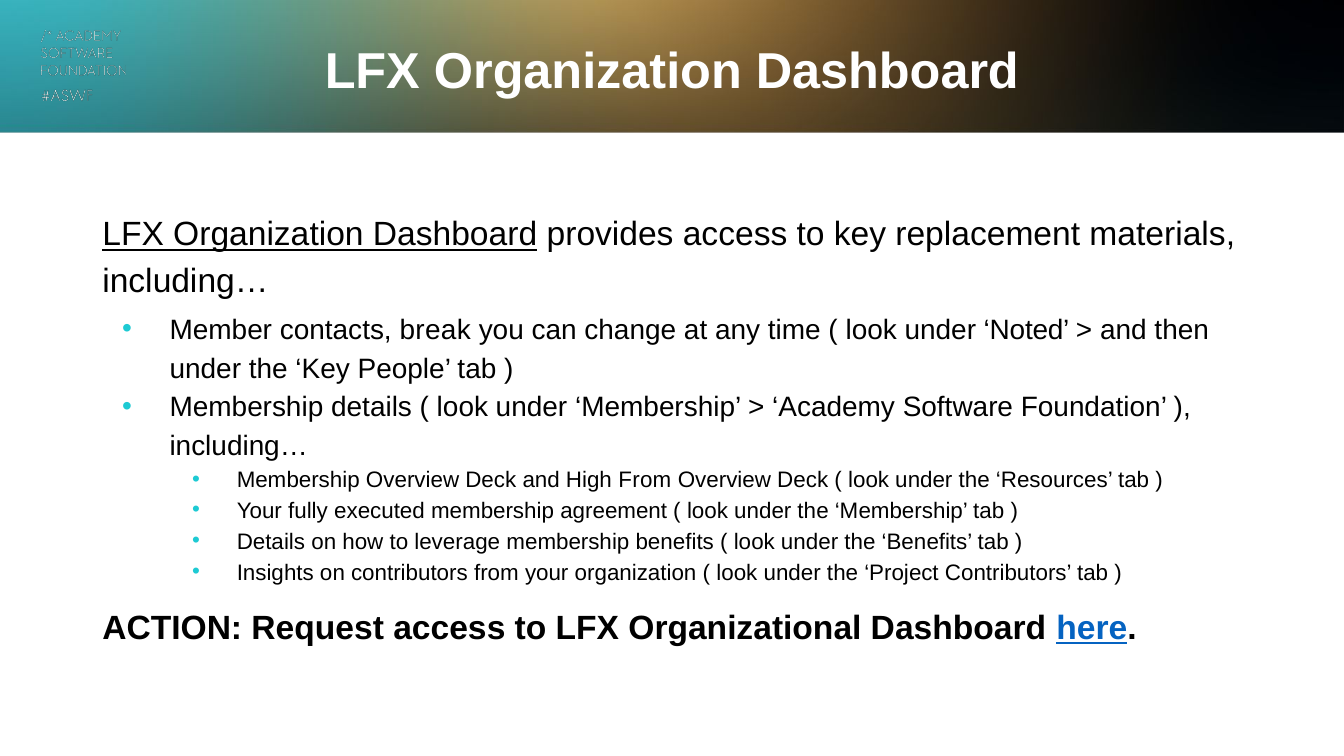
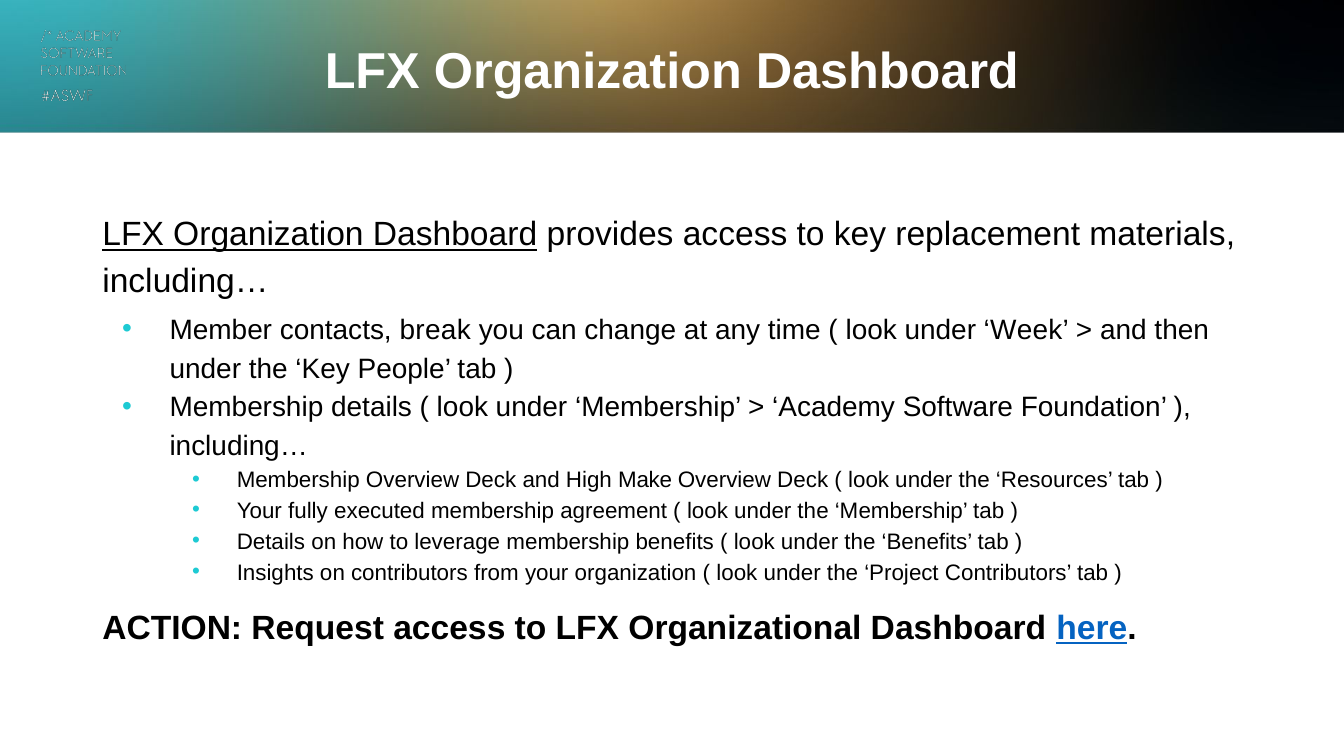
Noted: Noted -> Week (1026, 330)
High From: From -> Make (645, 480)
